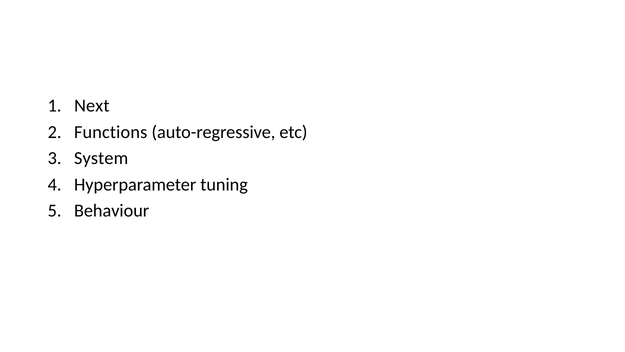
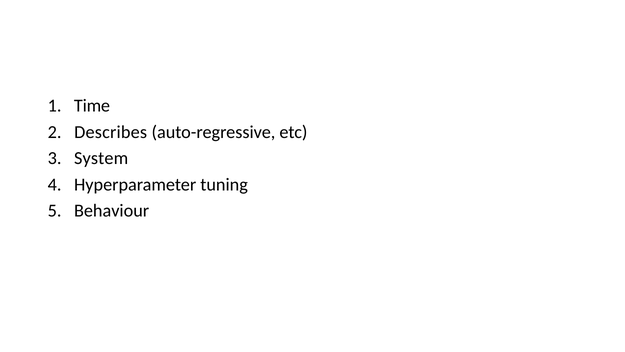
Next: Next -> Time (92, 106)
Functions: Functions -> Describes (111, 132)
